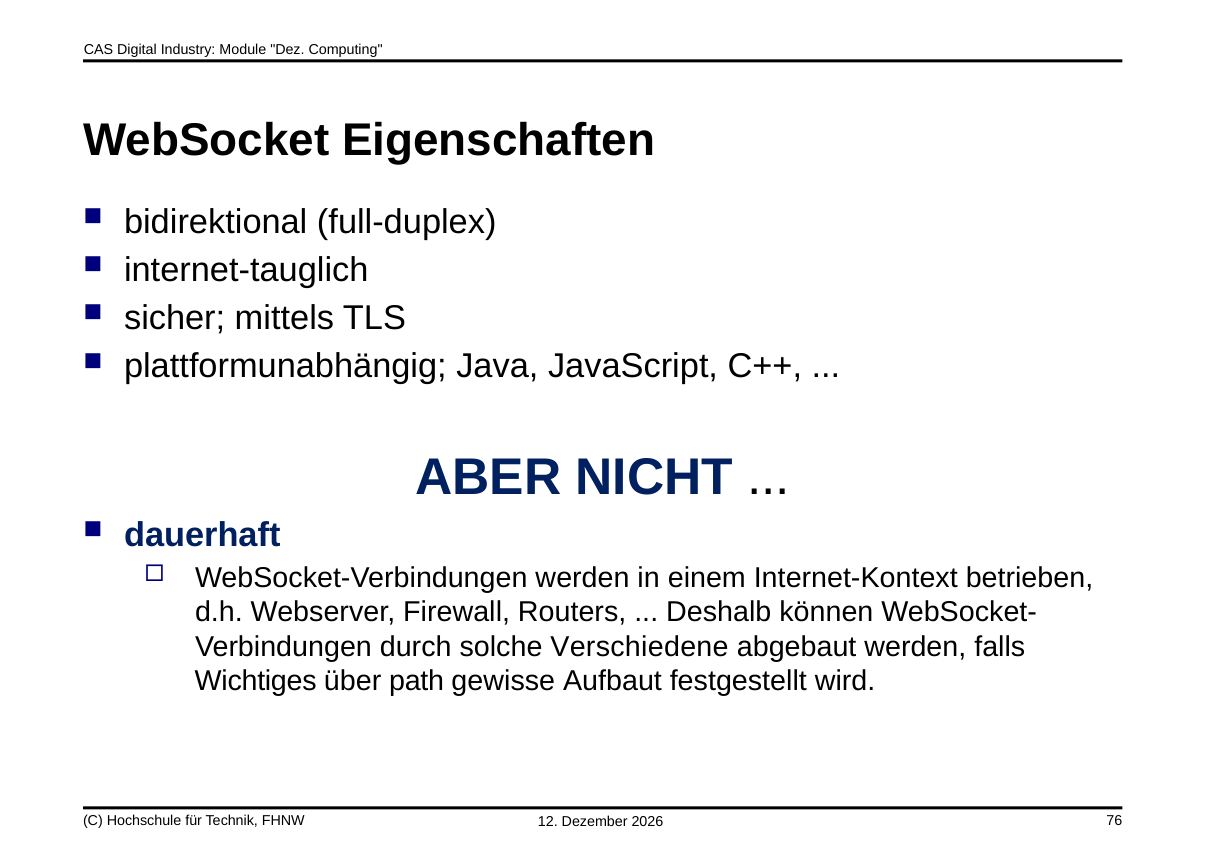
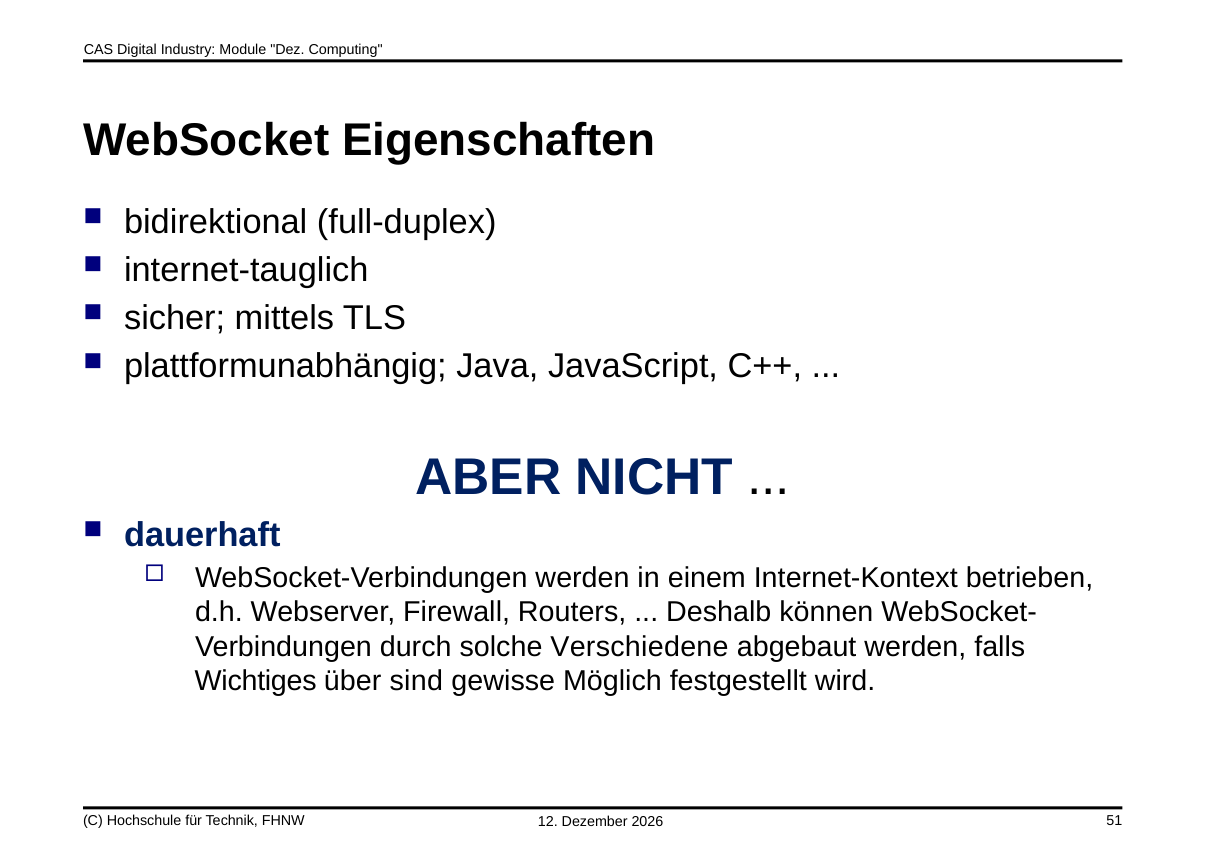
path: path -> sind (416, 681)
Aufbaut: Aufbaut -> Möglich (612, 681)
76: 76 -> 51 (1114, 821)
